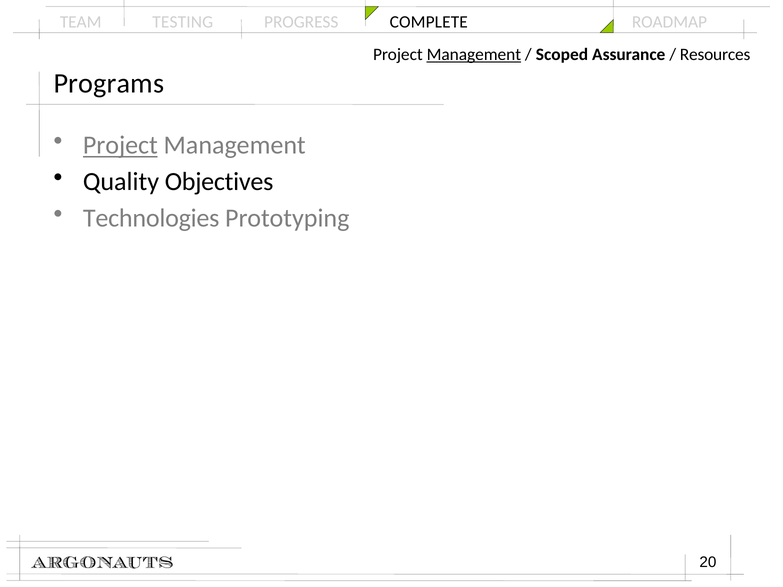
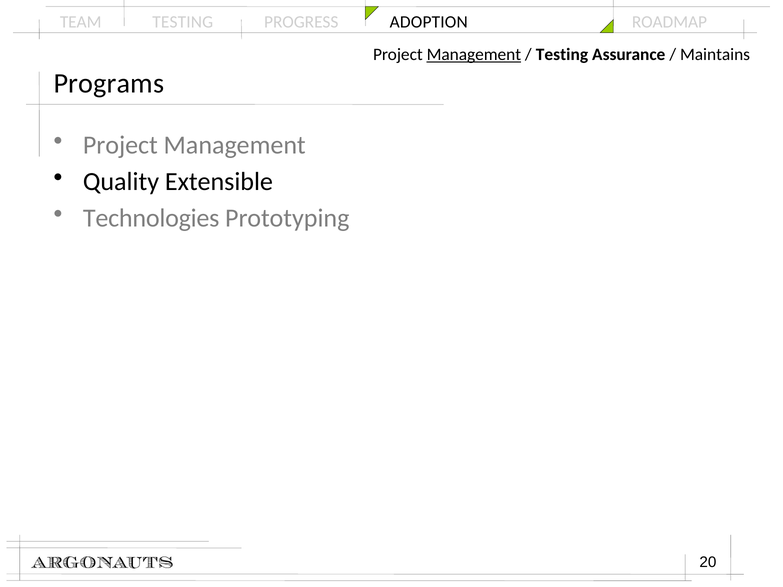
COMPLETE: COMPLETE -> ADOPTION (429, 22)
Scoped: Scoped -> Testing (562, 55)
Resources: Resources -> Maintains (715, 55)
Project underline: present -> none (120, 145)
Objectives: Objectives -> Extensible (219, 182)
